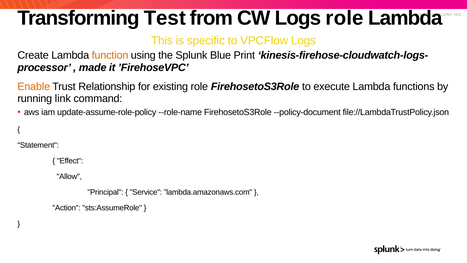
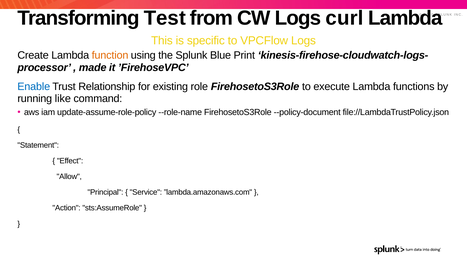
Logs role: role -> curl (345, 18)
Enable colour: orange -> blue (34, 86)
link: link -> like (63, 99)
